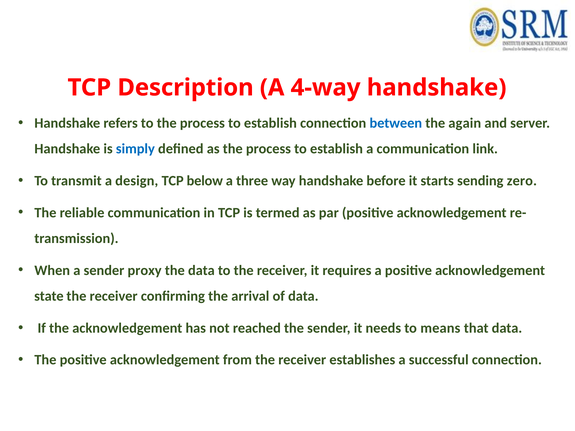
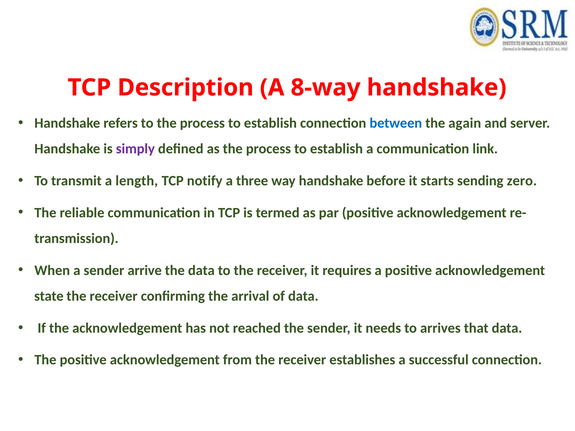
4-way: 4-way -> 8-way (326, 88)
simply colour: blue -> purple (135, 149)
design: design -> length (137, 181)
below: below -> notify (205, 181)
proxy: proxy -> arrive (145, 270)
means: means -> arrives (440, 328)
